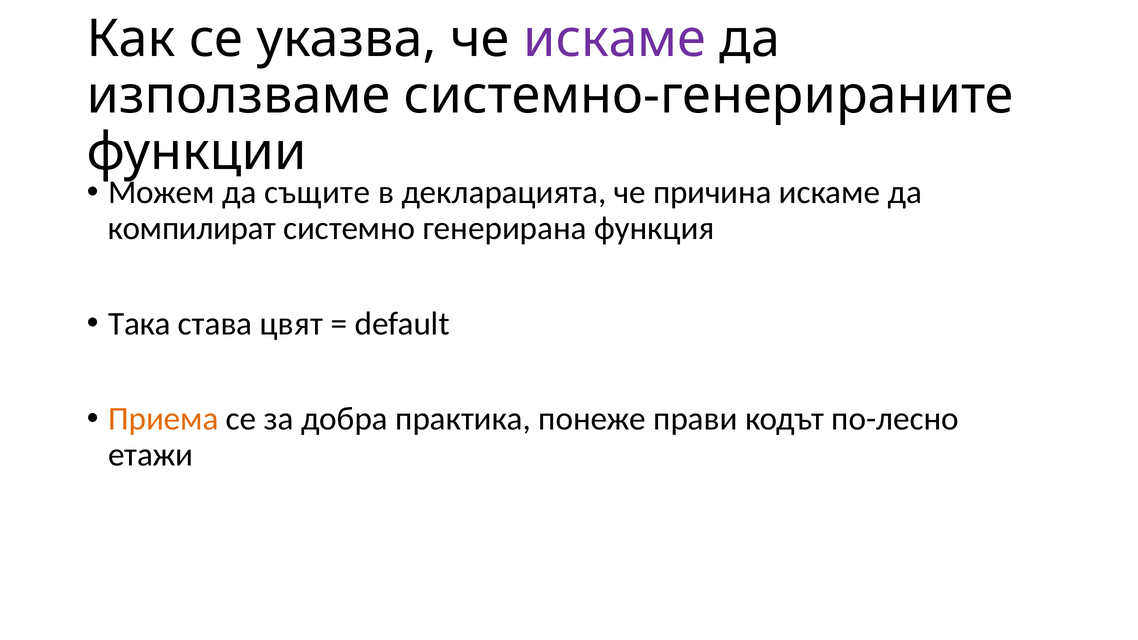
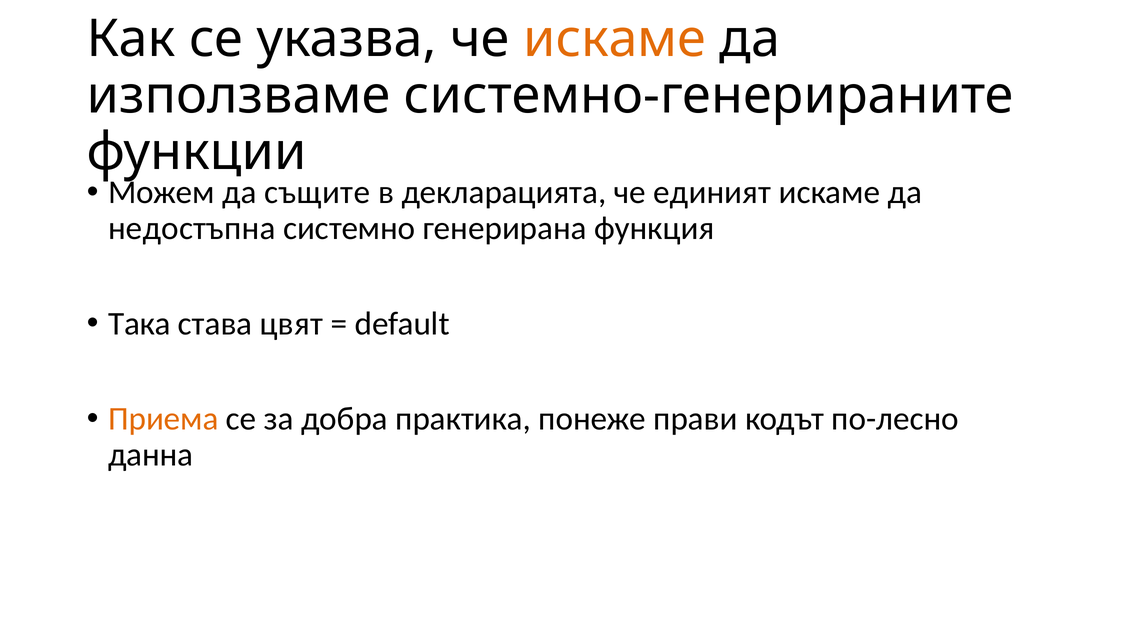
искаме colour: purple -> orange (615, 39)
причина: причина -> единият (712, 192)
компилират: компилират -> недостъпна (192, 228)
етажи: етажи -> данна (151, 455)
